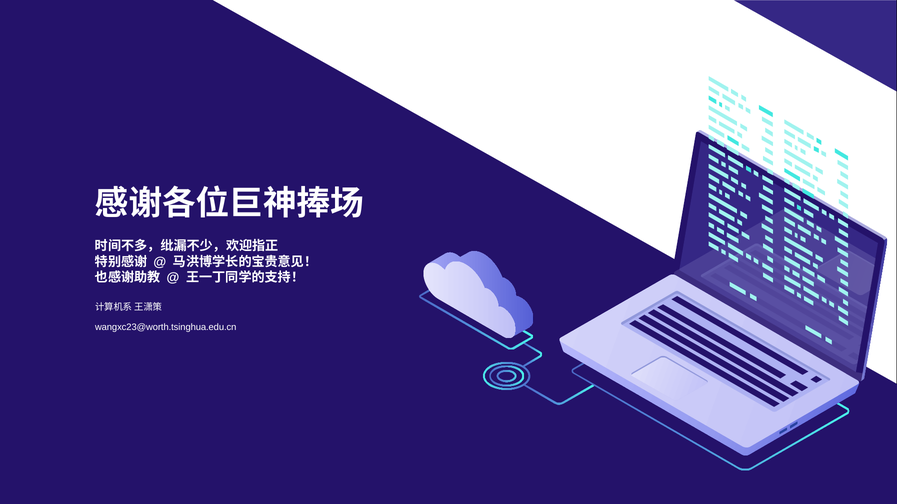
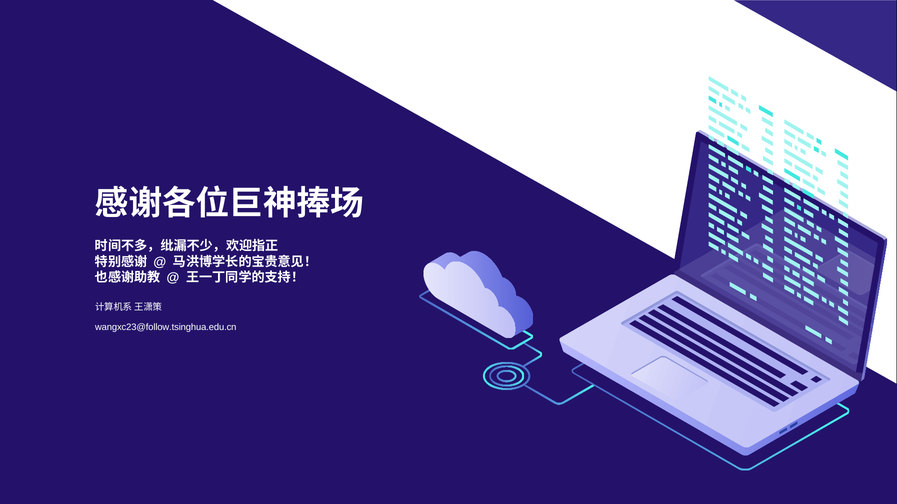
wangxc23@worth.tsinghua.edu.cn: wangxc23@worth.tsinghua.edu.cn -> wangxc23@follow.tsinghua.edu.cn (166, 328)
